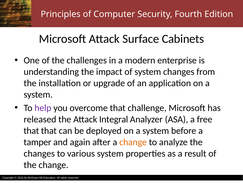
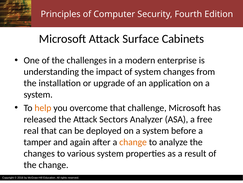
help colour: purple -> orange (43, 107)
Integral: Integral -> Sectors (114, 119)
that: that -> real (31, 130)
